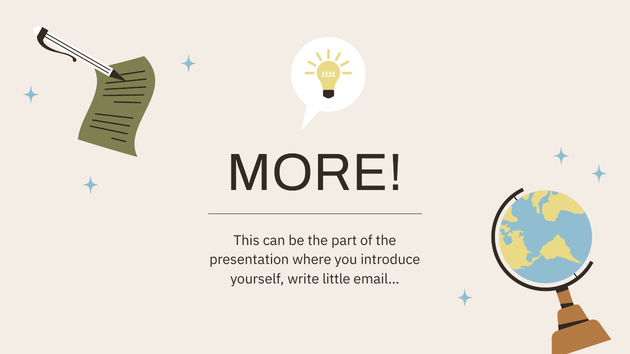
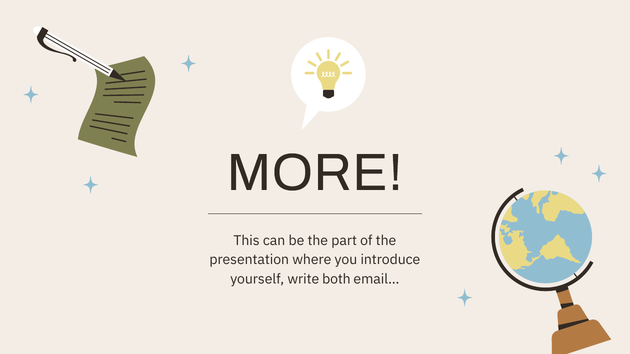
little: little -> both (336, 279)
